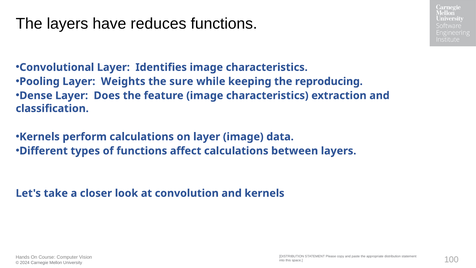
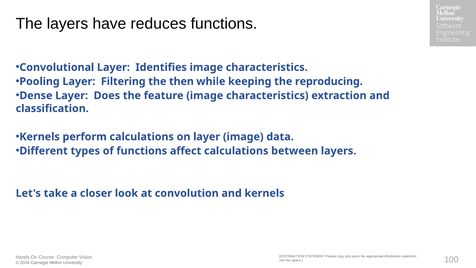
Weights: Weights -> Filtering (123, 81)
sure: sure -> then (181, 81)
